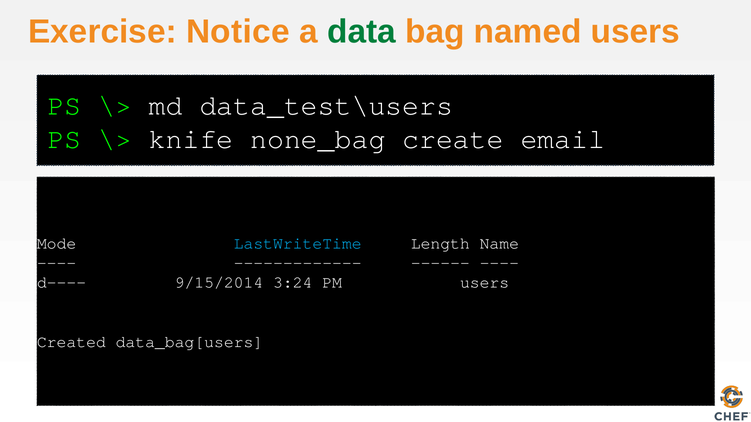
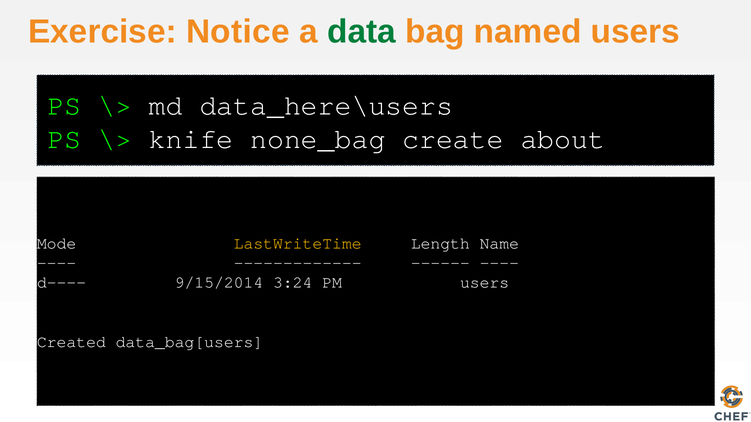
data_test\users: data_test\users -> data_here\users (326, 105)
email: email -> about (563, 139)
LastWriteTime colour: light blue -> yellow (298, 243)
